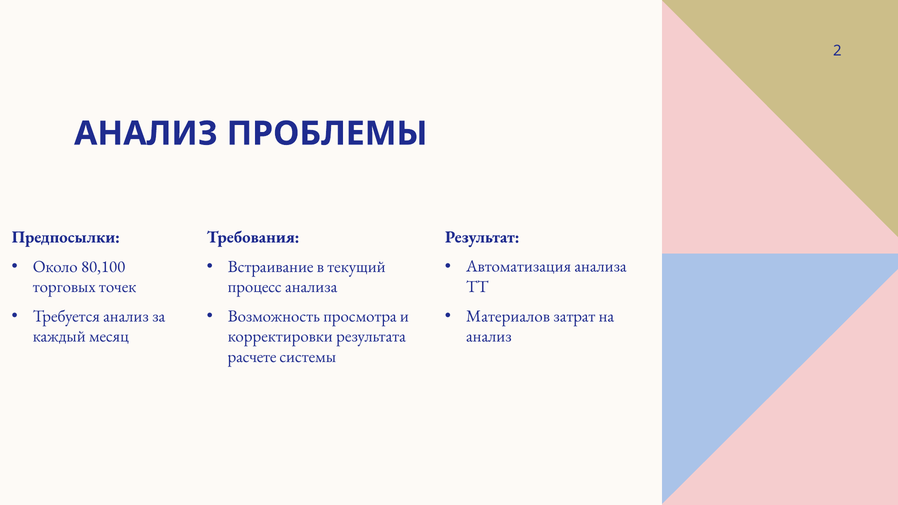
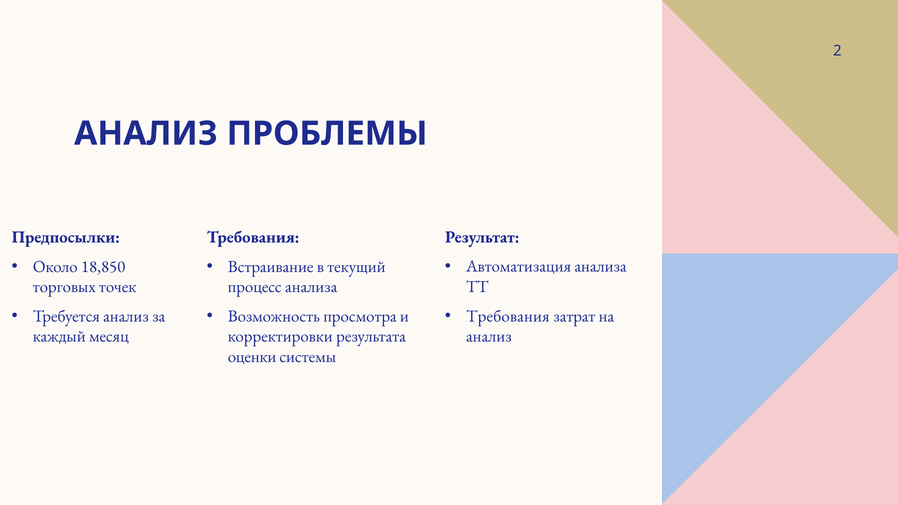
80,100: 80,100 -> 18,850 (103, 267)
Материалов: Материалов -> Требования (508, 316)
расчете: расчете -> оценки (252, 357)
